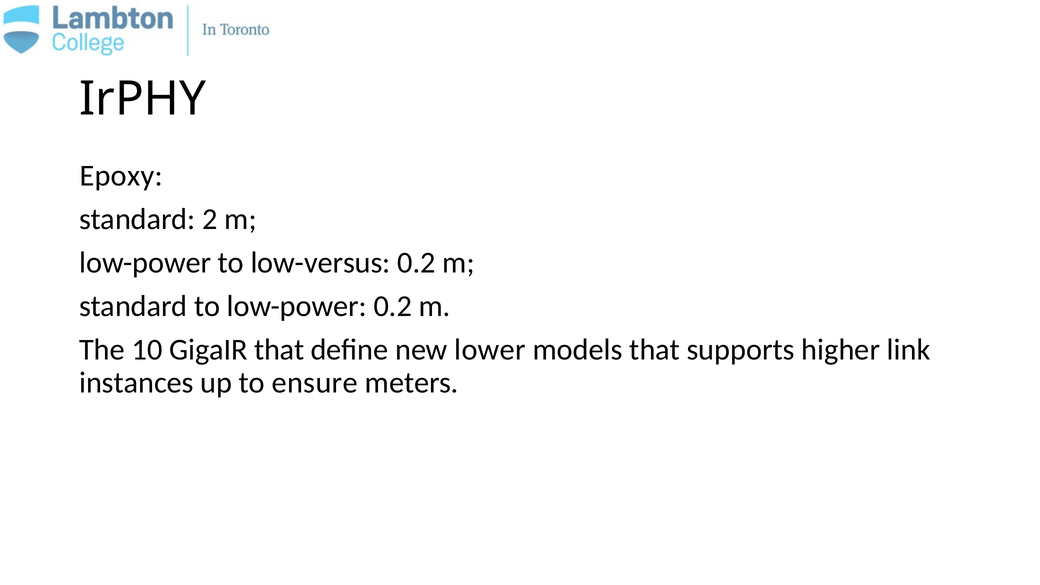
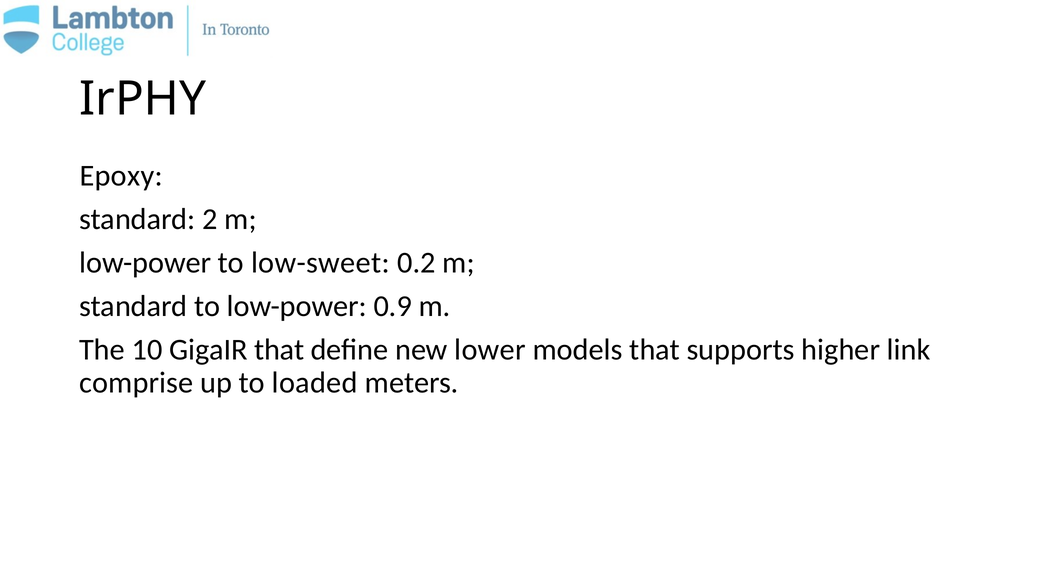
low-versus: low-versus -> low-sweet (320, 263)
low-power 0.2: 0.2 -> 0.9 (393, 306)
instances: instances -> comprise (136, 383)
ensure: ensure -> loaded (315, 383)
